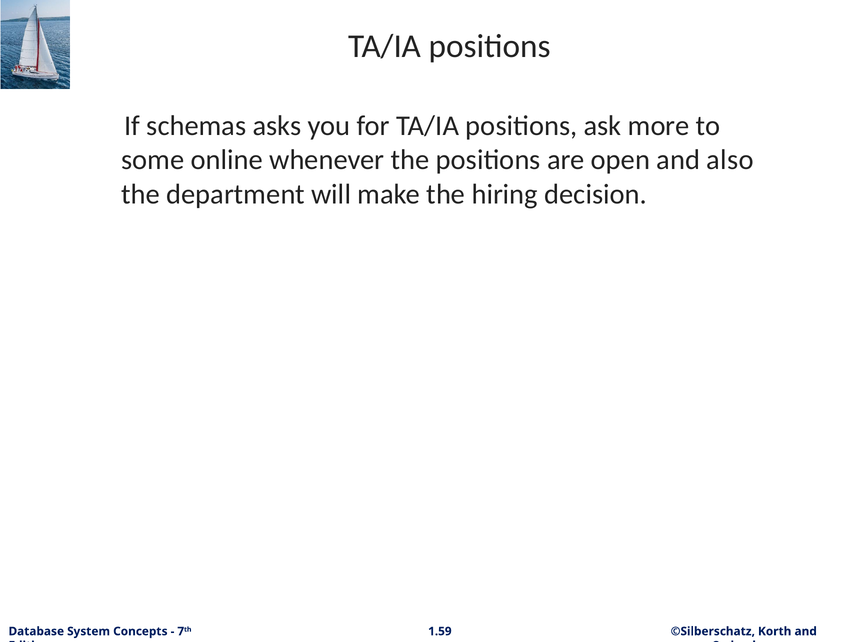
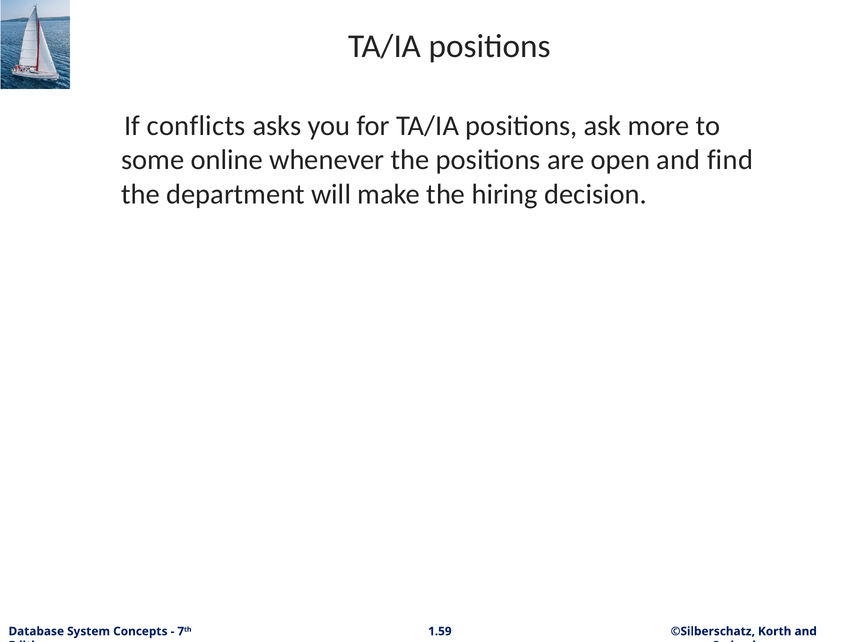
schemas: schemas -> conflicts (196, 126)
also: also -> find (730, 160)
